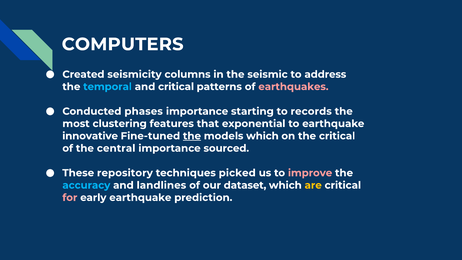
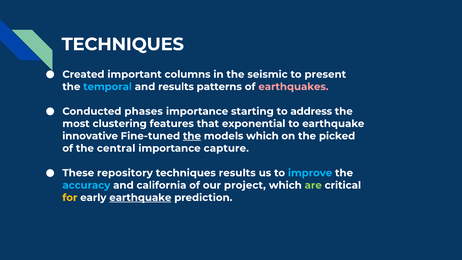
COMPUTERS: COMPUTERS -> TECHNIQUES (123, 44)
seismicity: seismicity -> important (135, 74)
address: address -> present (325, 74)
and critical: critical -> results (176, 87)
records: records -> address (311, 111)
the critical: critical -> picked (337, 136)
sourced: sourced -> capture (226, 148)
techniques picked: picked -> results (237, 173)
improve colour: pink -> light blue (310, 173)
landlines: landlines -> california (161, 185)
dataset: dataset -> project (245, 185)
are colour: yellow -> light green (313, 185)
for colour: pink -> yellow (70, 197)
earthquake underline: none -> present (140, 197)
